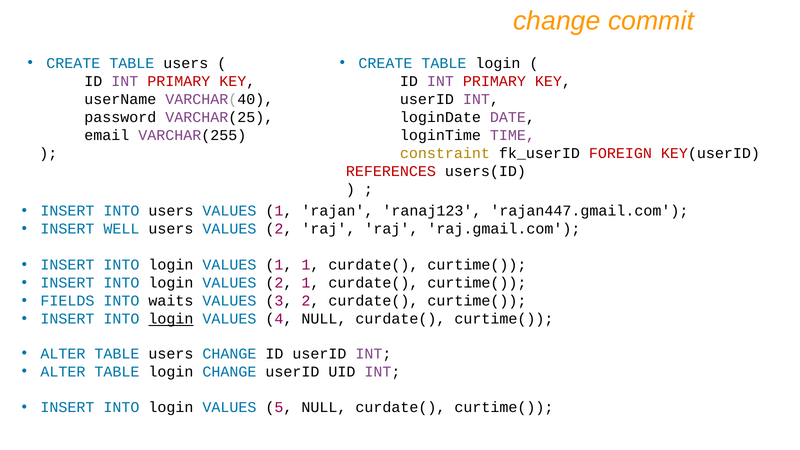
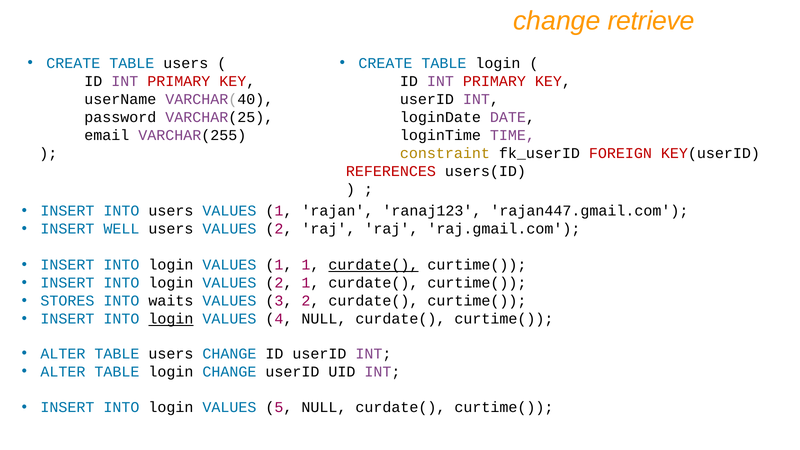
commit: commit -> retrieve (651, 21)
curdate( underline: none -> present (373, 265)
FIELDS: FIELDS -> STORES (67, 301)
